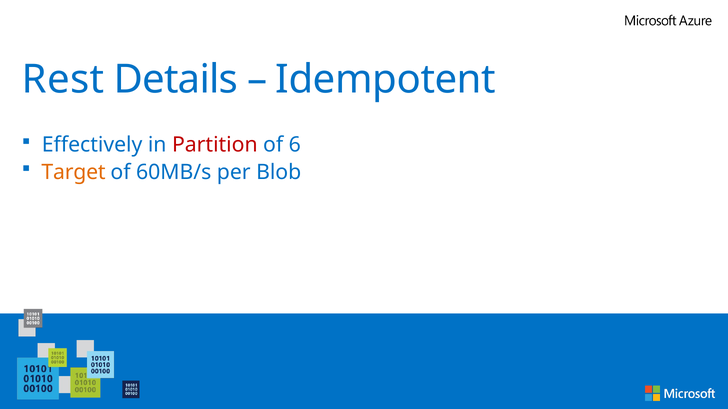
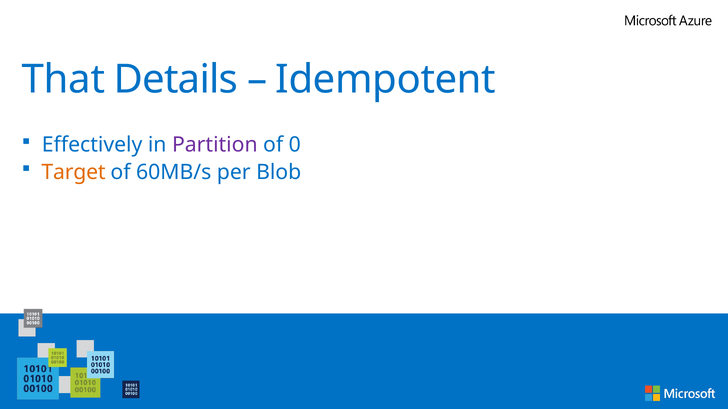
Rest: Rest -> That (63, 80)
Partition colour: red -> purple (215, 145)
6: 6 -> 0 (295, 145)
